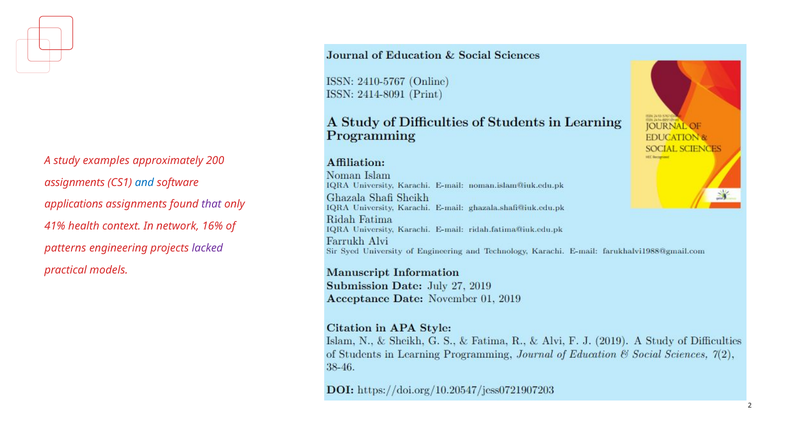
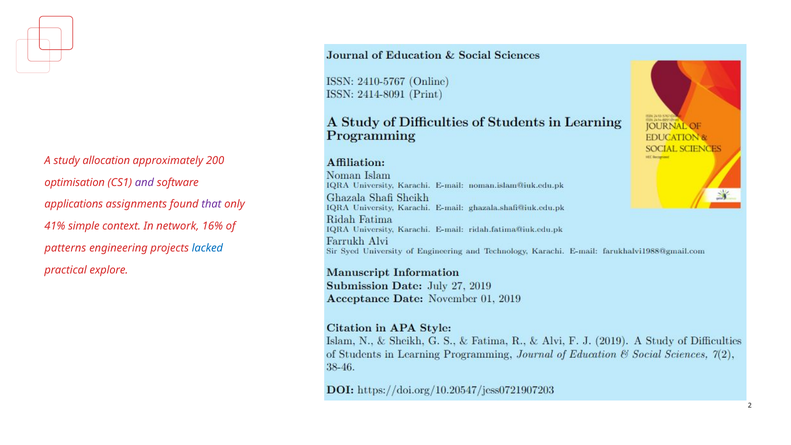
examples: examples -> allocation (106, 160)
assignments: assignments -> optimisation (75, 182)
and colour: blue -> purple (144, 182)
health: health -> simple (84, 226)
lacked colour: purple -> blue (207, 248)
models: models -> explore (109, 270)
